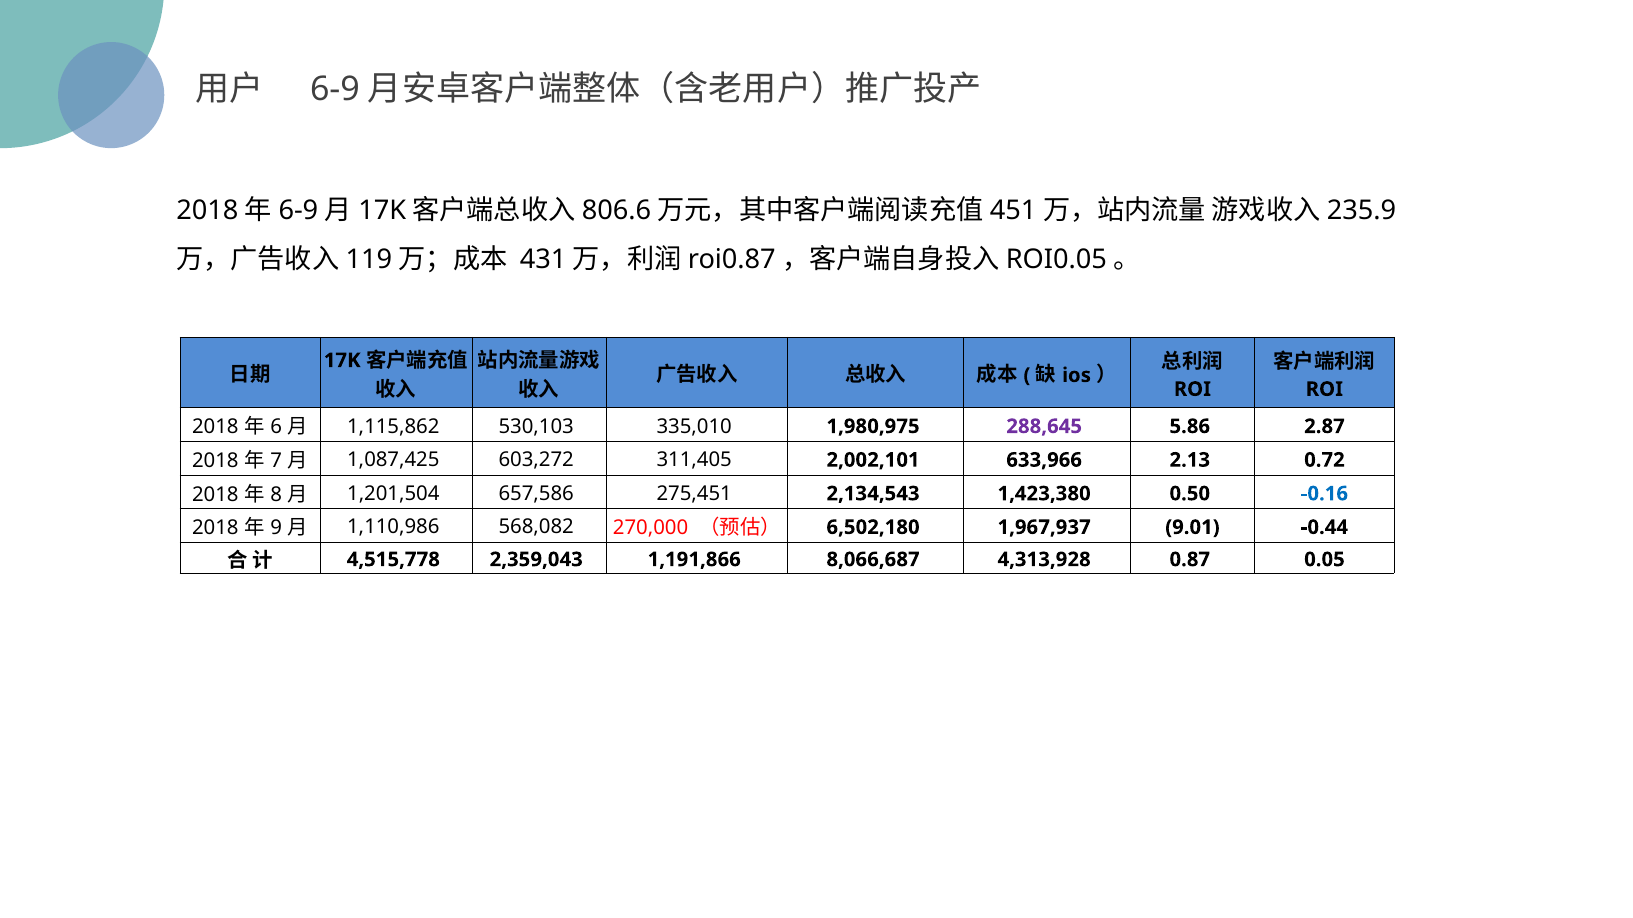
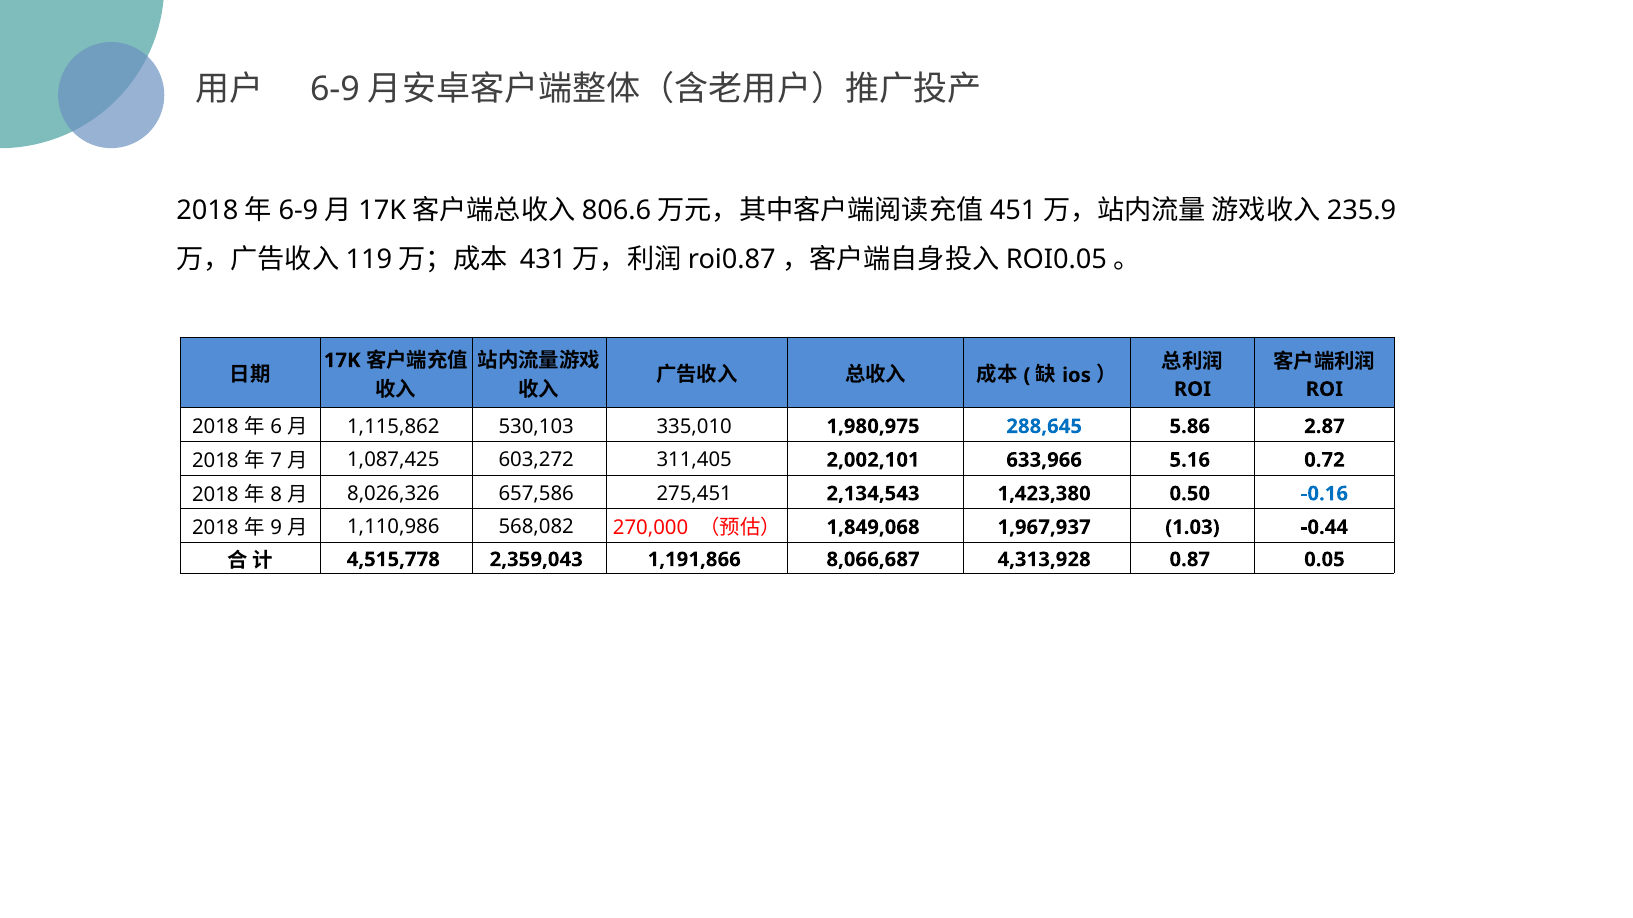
288,645 colour: purple -> blue (1044, 427)
2.13: 2.13 -> 5.16 (1190, 460)
1,201,504: 1,201,504 -> 8,026,326 (393, 494)
6,502,180: 6,502,180 -> 1,849,068 (873, 528)
9.01: 9.01 -> 1.03 (1192, 528)
